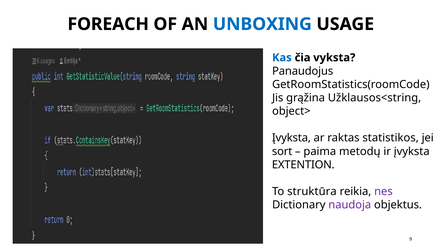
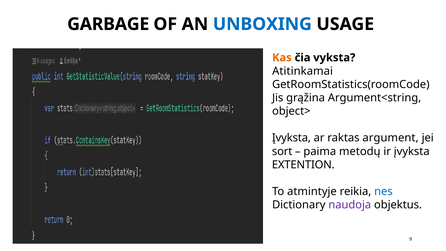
FOREACH: FOREACH -> GARBAGE (108, 24)
Kas colour: blue -> orange (282, 58)
Panaudojus: Panaudojus -> Atitinkamai (303, 71)
Užklausos<string: Užklausos<string -> Argument<string (375, 98)
statistikos: statistikos -> argument (391, 138)
struktūra: struktūra -> atmintyje (312, 191)
nes colour: purple -> blue (383, 191)
